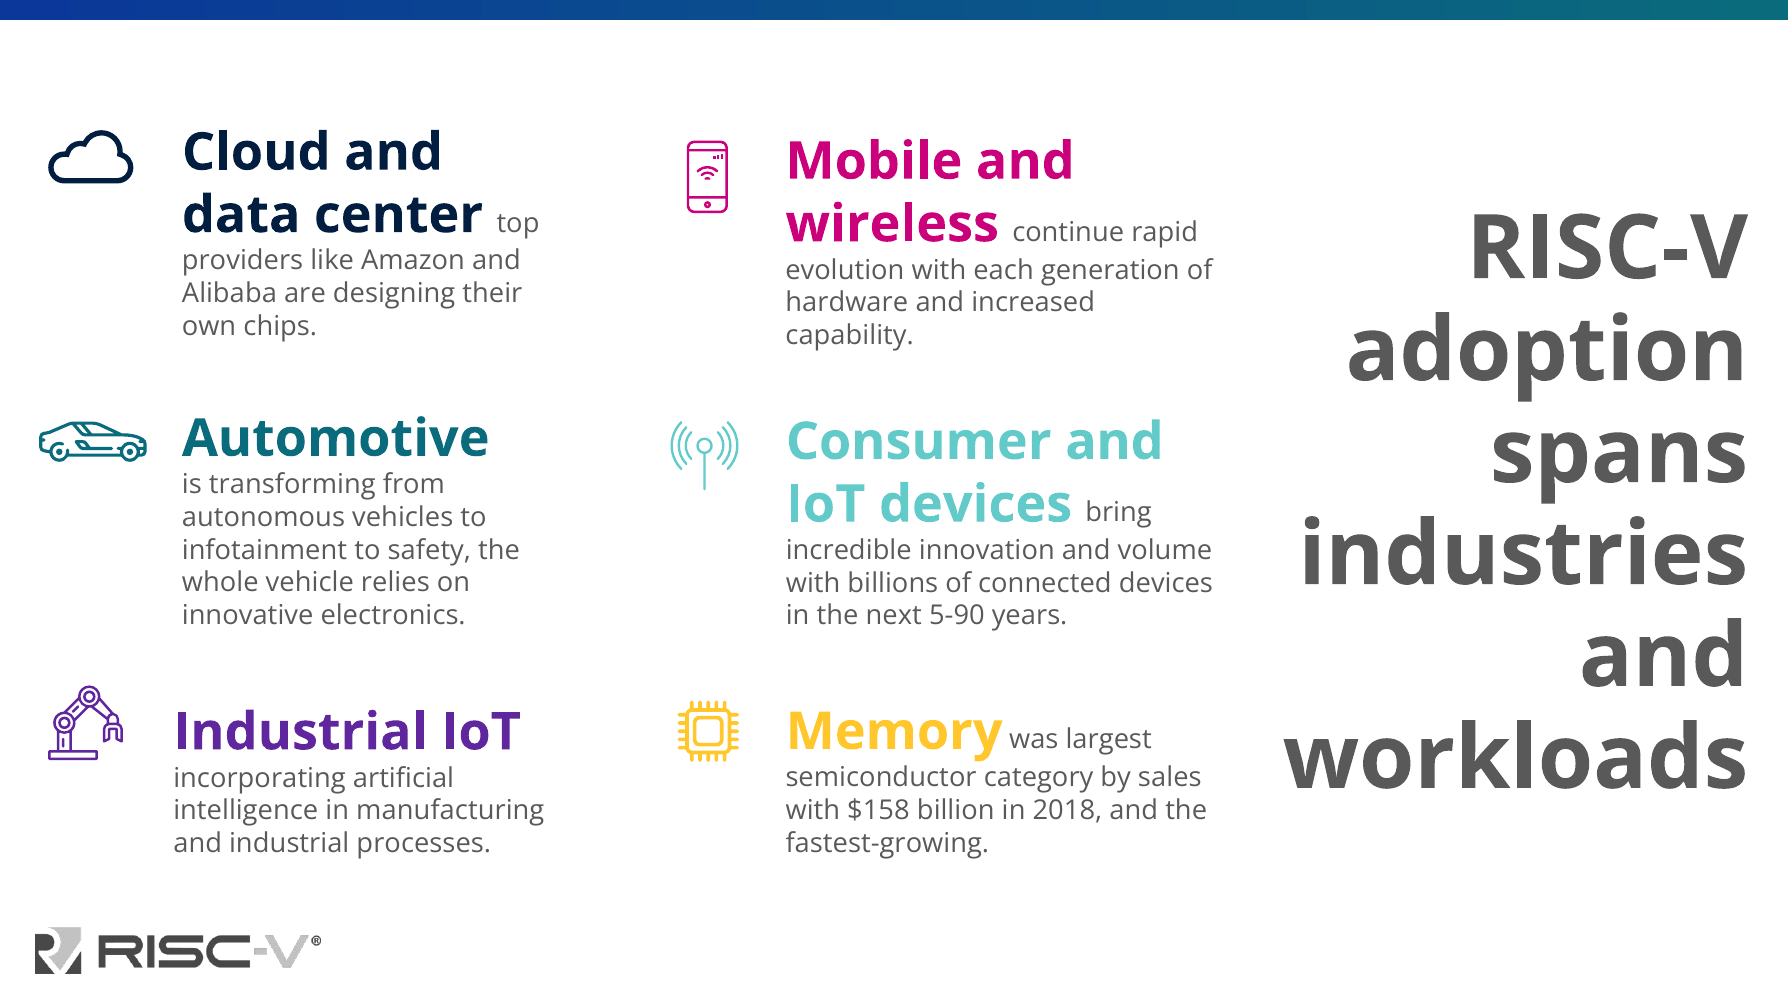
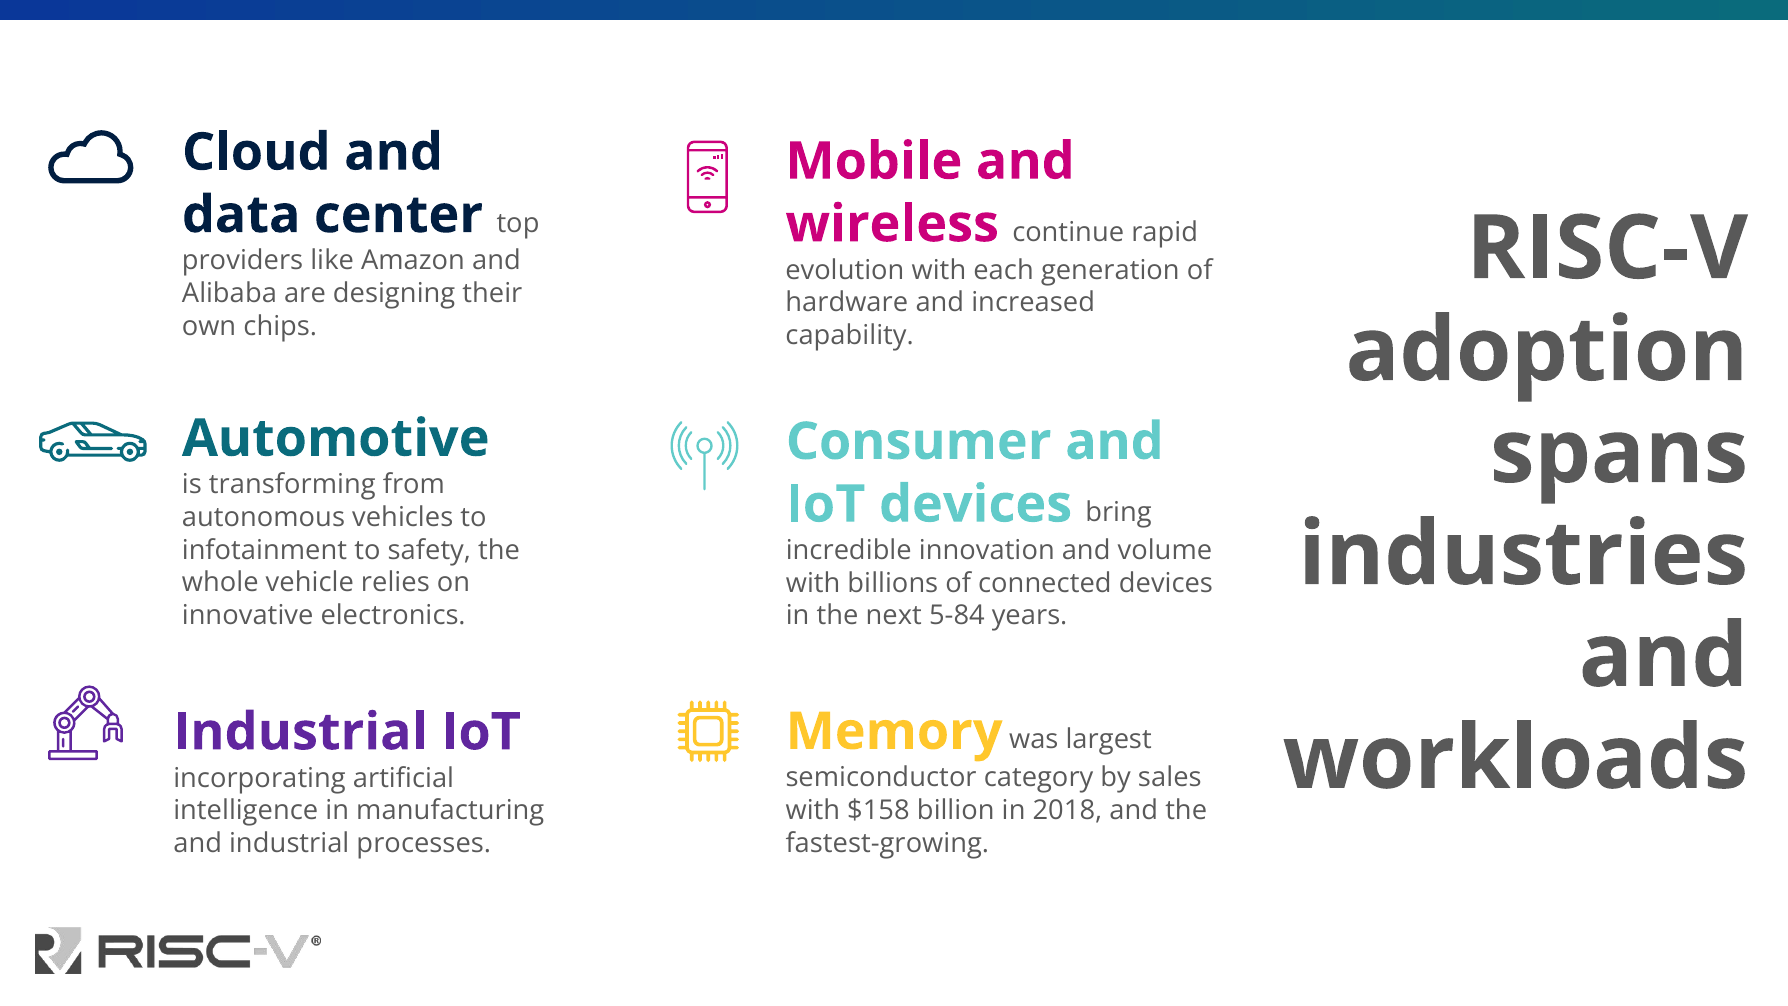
5-90: 5-90 -> 5-84 (957, 616)
